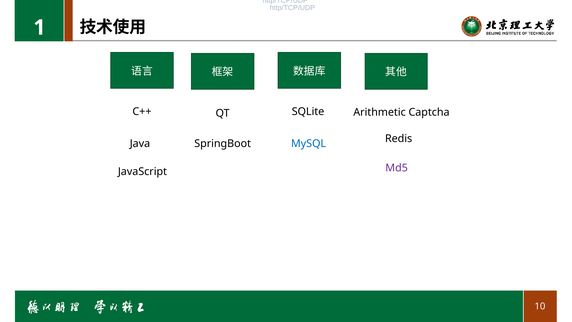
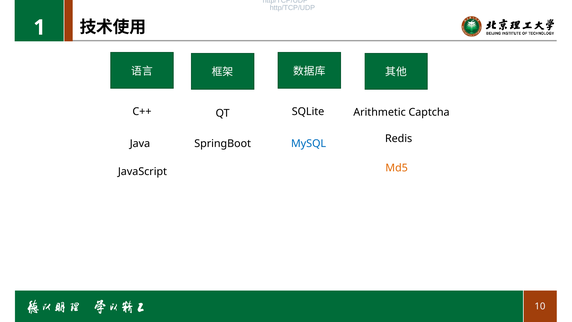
Md5 colour: purple -> orange (397, 168)
